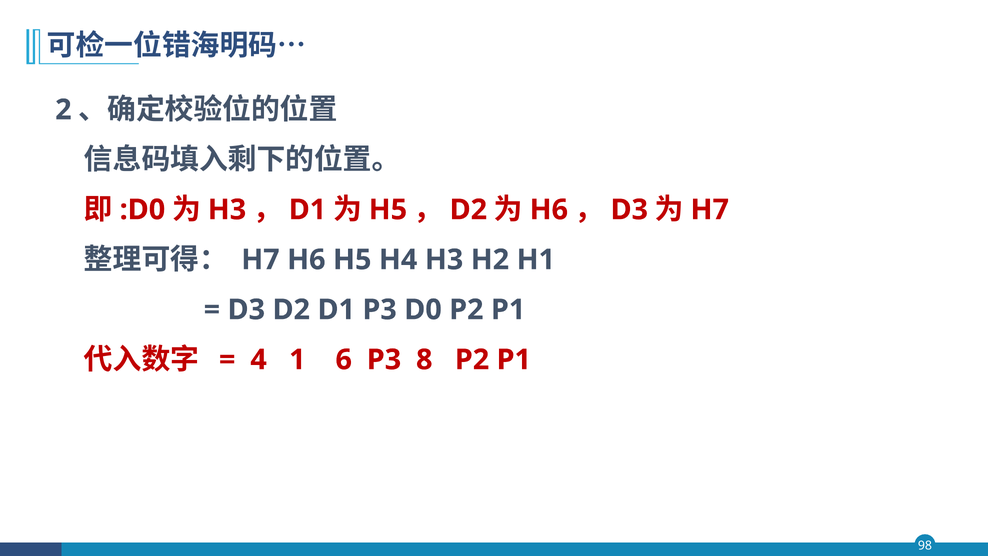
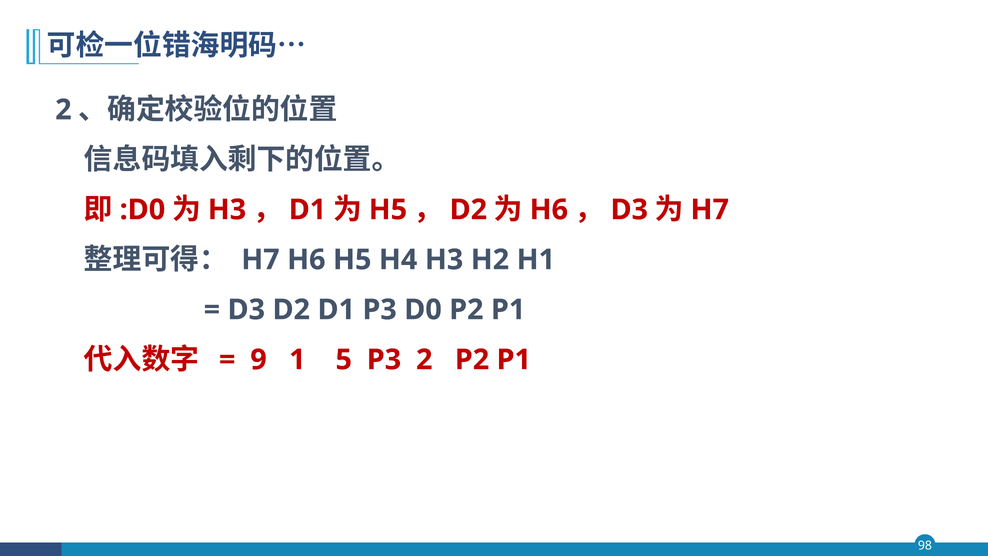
4: 4 -> 9 (259, 360)
6: 6 -> 5 (344, 360)
P3 8: 8 -> 2 (424, 360)
